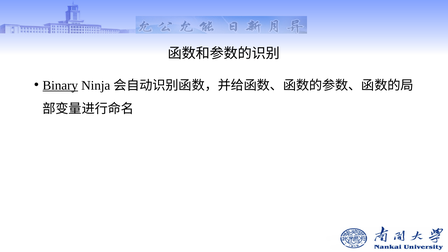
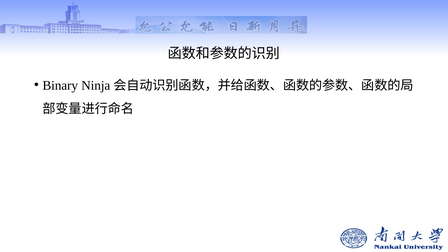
Binary underline: present -> none (60, 85)
